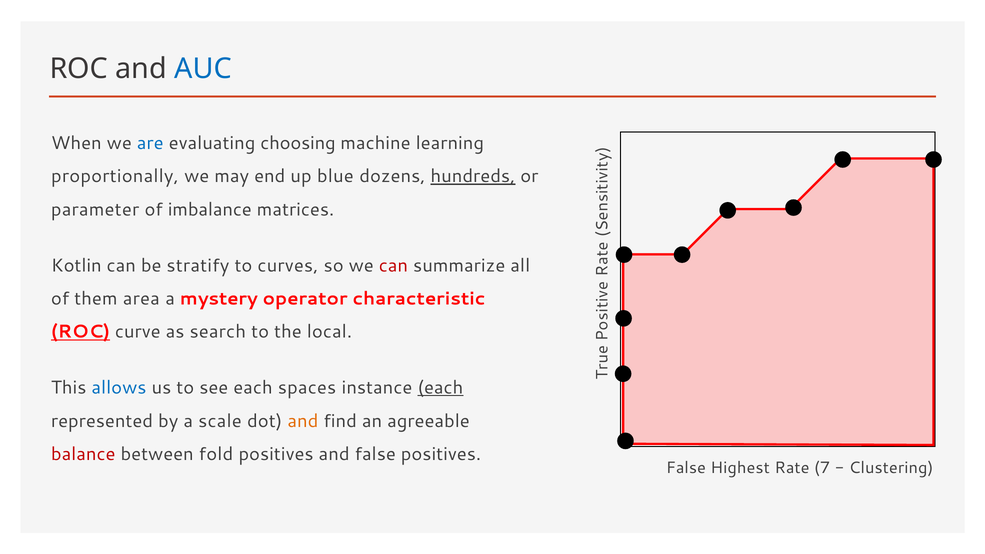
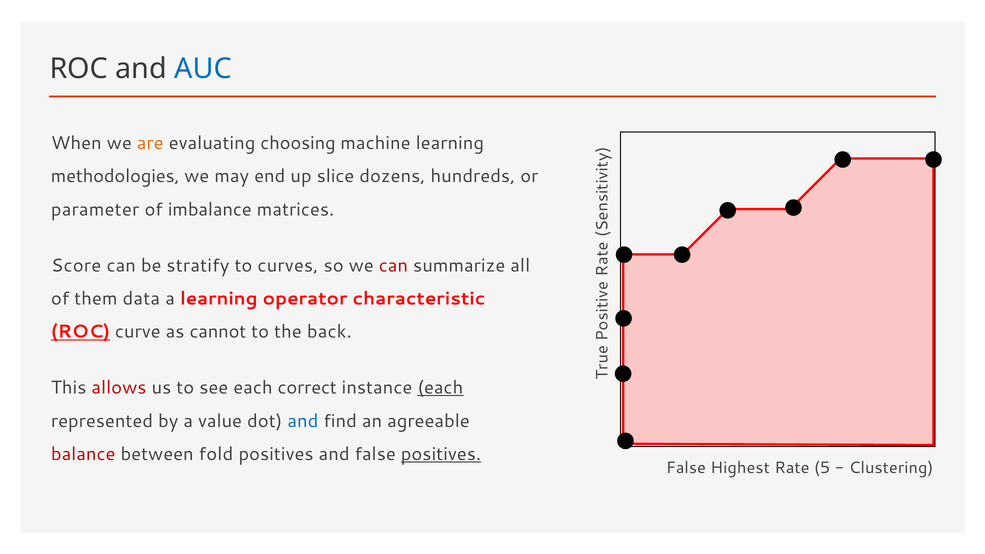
are colour: blue -> orange (150, 143)
proportionally: proportionally -> methodologies (115, 176)
blue: blue -> slice (335, 176)
hundreds underline: present -> none (473, 176)
Kotlin: Kotlin -> Score (76, 265)
area: area -> data (141, 299)
a mystery: mystery -> learning (219, 299)
search: search -> cannot (218, 332)
local: local -> back (329, 332)
allows colour: blue -> red (119, 388)
spaces: spaces -> correct (307, 388)
scale: scale -> value (220, 421)
and colour: orange -> blue (303, 421)
positives underline: none -> present (441, 454)
7: 7 -> 5 (822, 468)
